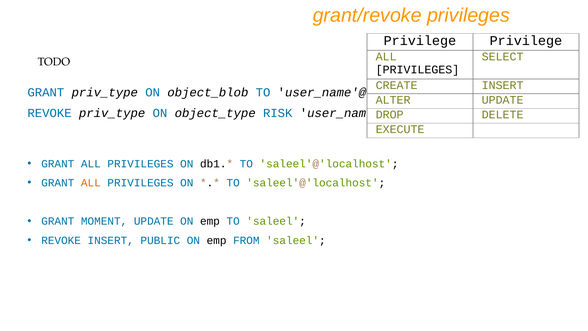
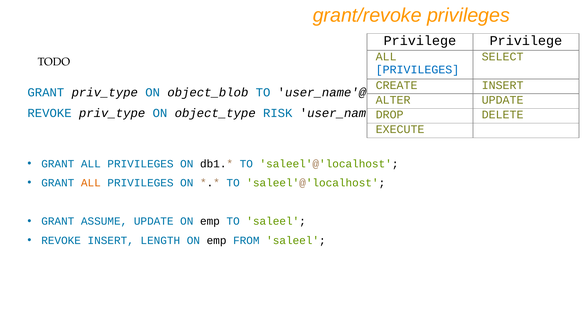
PRIVILEGES colour: black -> blue (417, 70)
MOMENT: MOMENT -> ASSUME (104, 221)
PUBLIC: PUBLIC -> LENGTH (160, 240)
